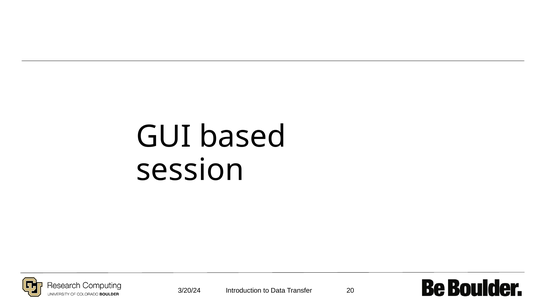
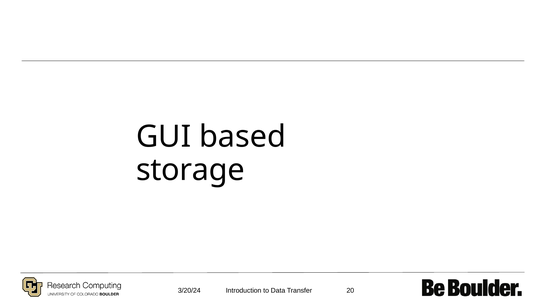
session: session -> storage (190, 170)
